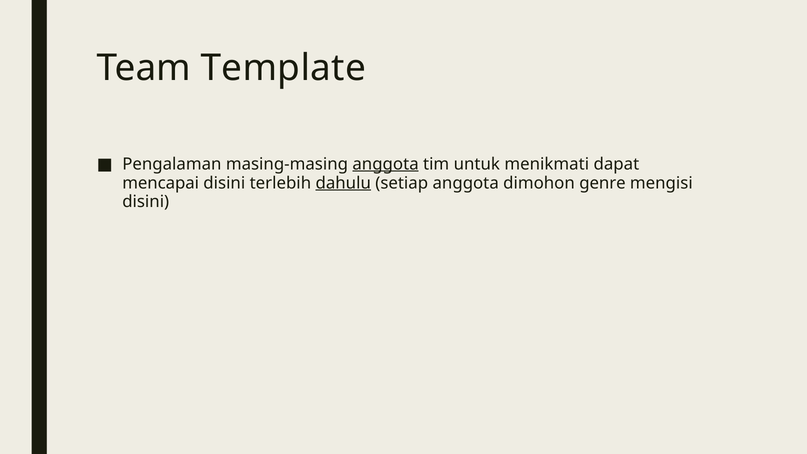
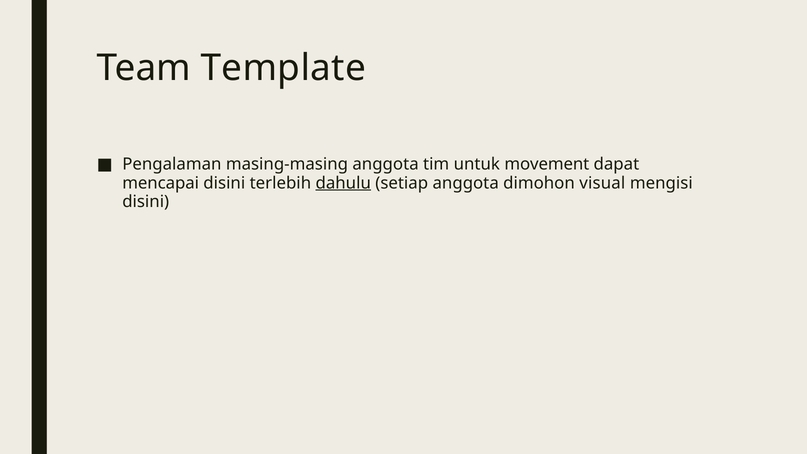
anggota underline: present -> none (386, 164)
menikmati: menikmati -> movement (547, 164)
genre: genre -> visual (602, 183)
